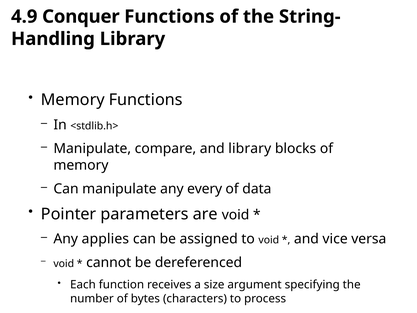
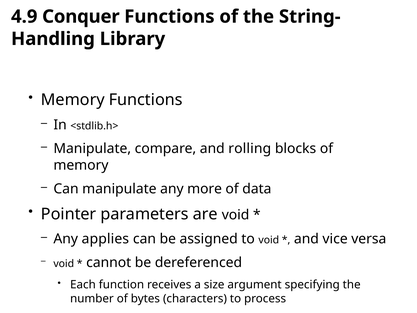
and library: library -> rolling (250, 148)
every: every -> more (205, 189)
